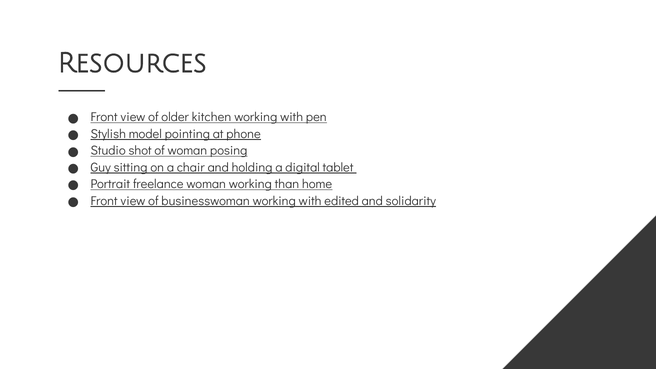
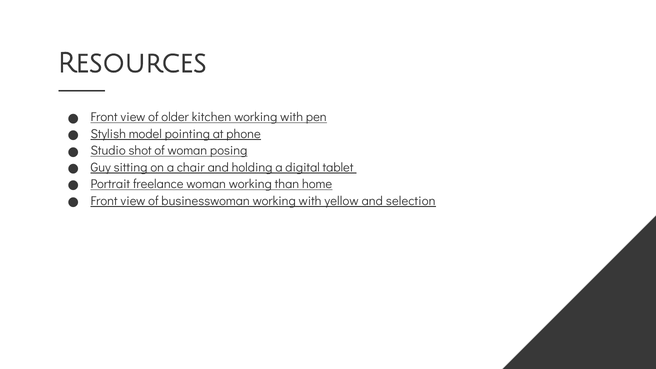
edited: edited -> yellow (342, 201)
solidarity: solidarity -> selection (411, 201)
